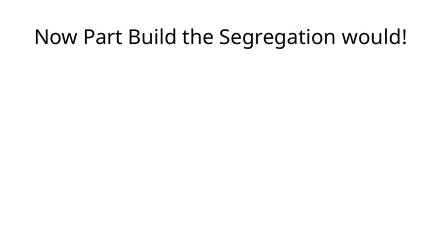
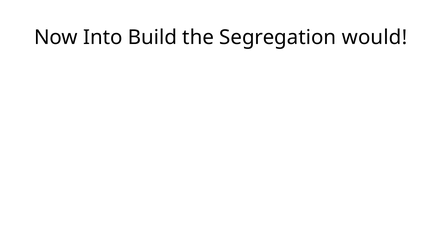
Part: Part -> Into (103, 38)
